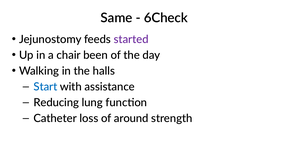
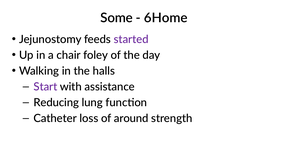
Same: Same -> Some (117, 18)
6Check: 6Check -> 6Home (166, 18)
been: been -> foley (96, 55)
Start colour: blue -> purple (45, 87)
